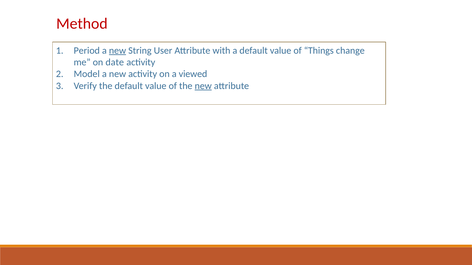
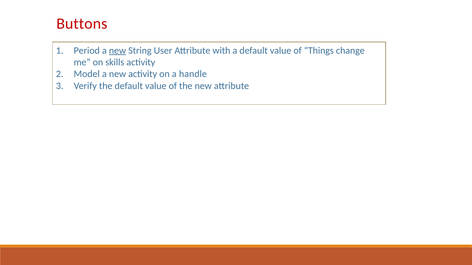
Method: Method -> Buttons (82, 24)
date: date -> skills (115, 62)
viewed: viewed -> handle (193, 74)
new underline: present -> none (203, 86)
